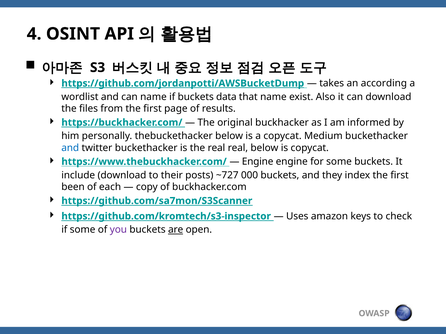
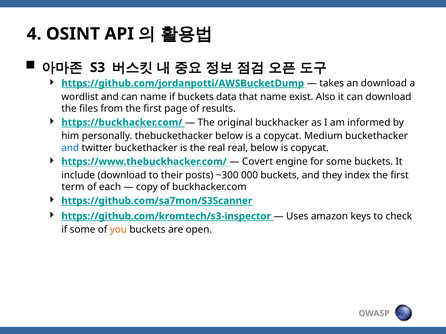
an according: according -> download (384, 83)
Engine: Engine -> Covert (258, 162)
~727: ~727 -> ~300 (227, 175)
been: been -> term (73, 187)
you colour: purple -> orange (118, 230)
are underline: present -> none (176, 230)
